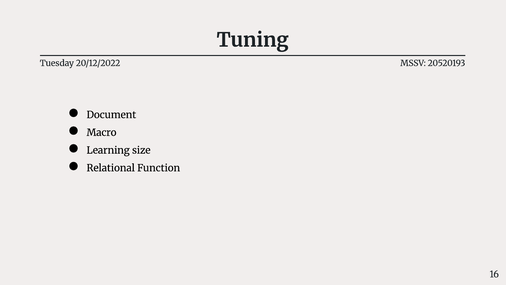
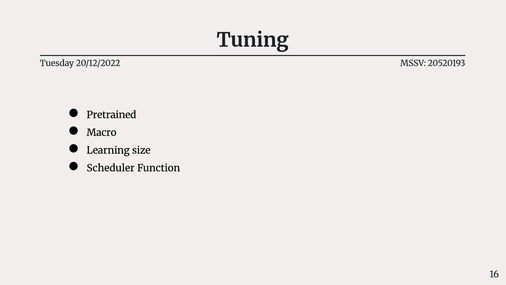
Document: Document -> Pretrained (111, 115)
Relational: Relational -> Scheduler (111, 168)
